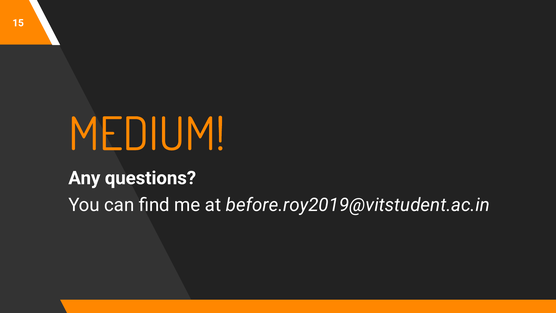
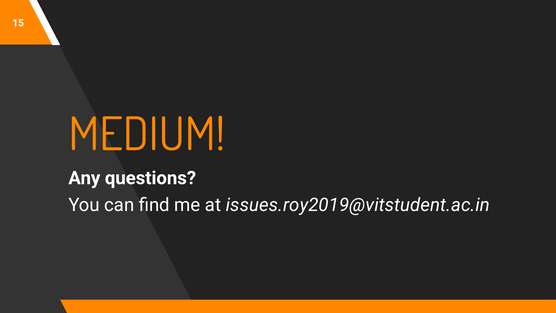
before.roy2019@vitstudent.ac.in: before.roy2019@vitstudent.ac.in -> issues.roy2019@vitstudent.ac.in (358, 205)
